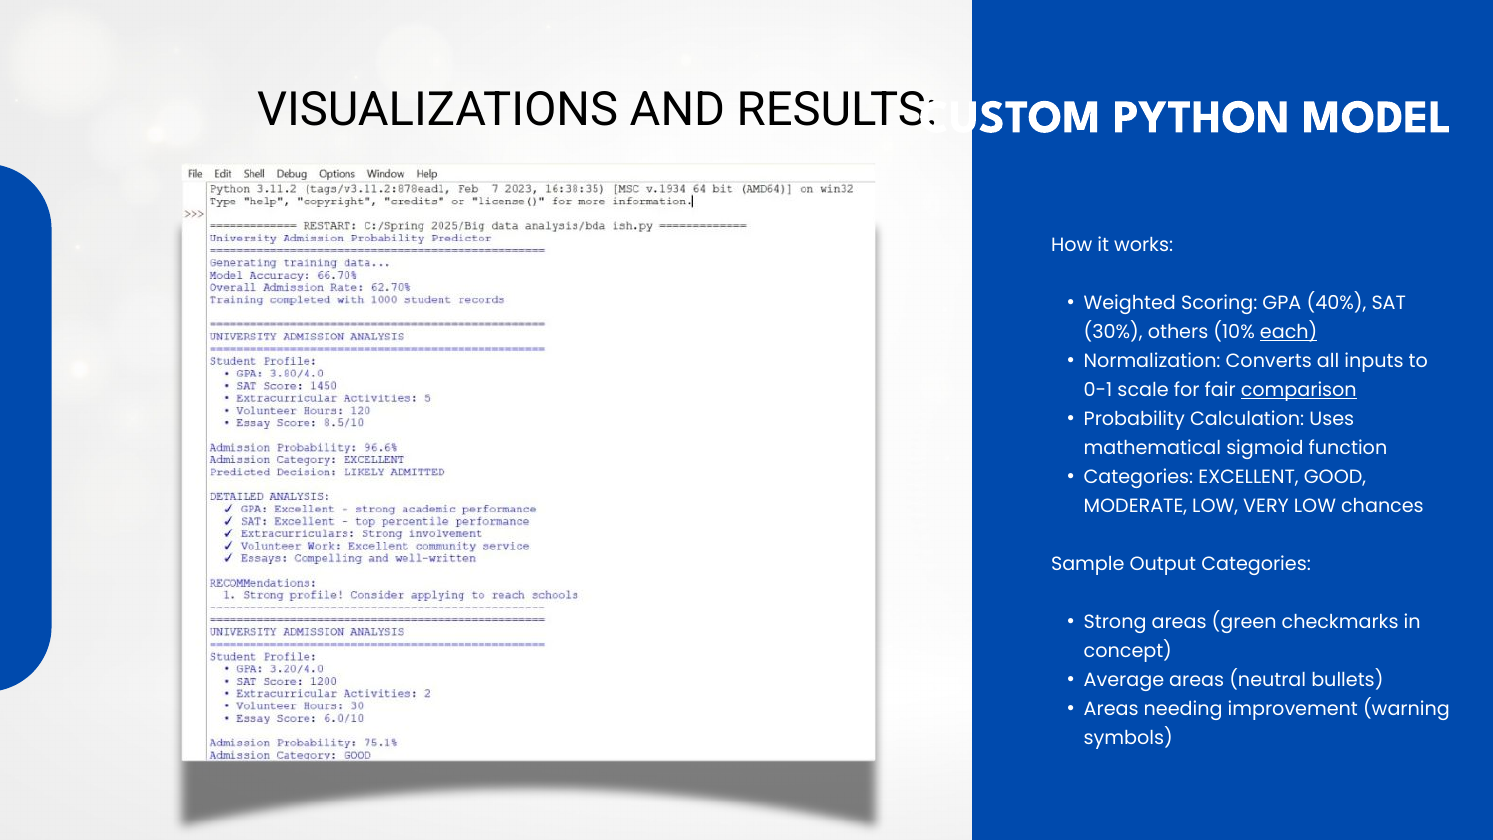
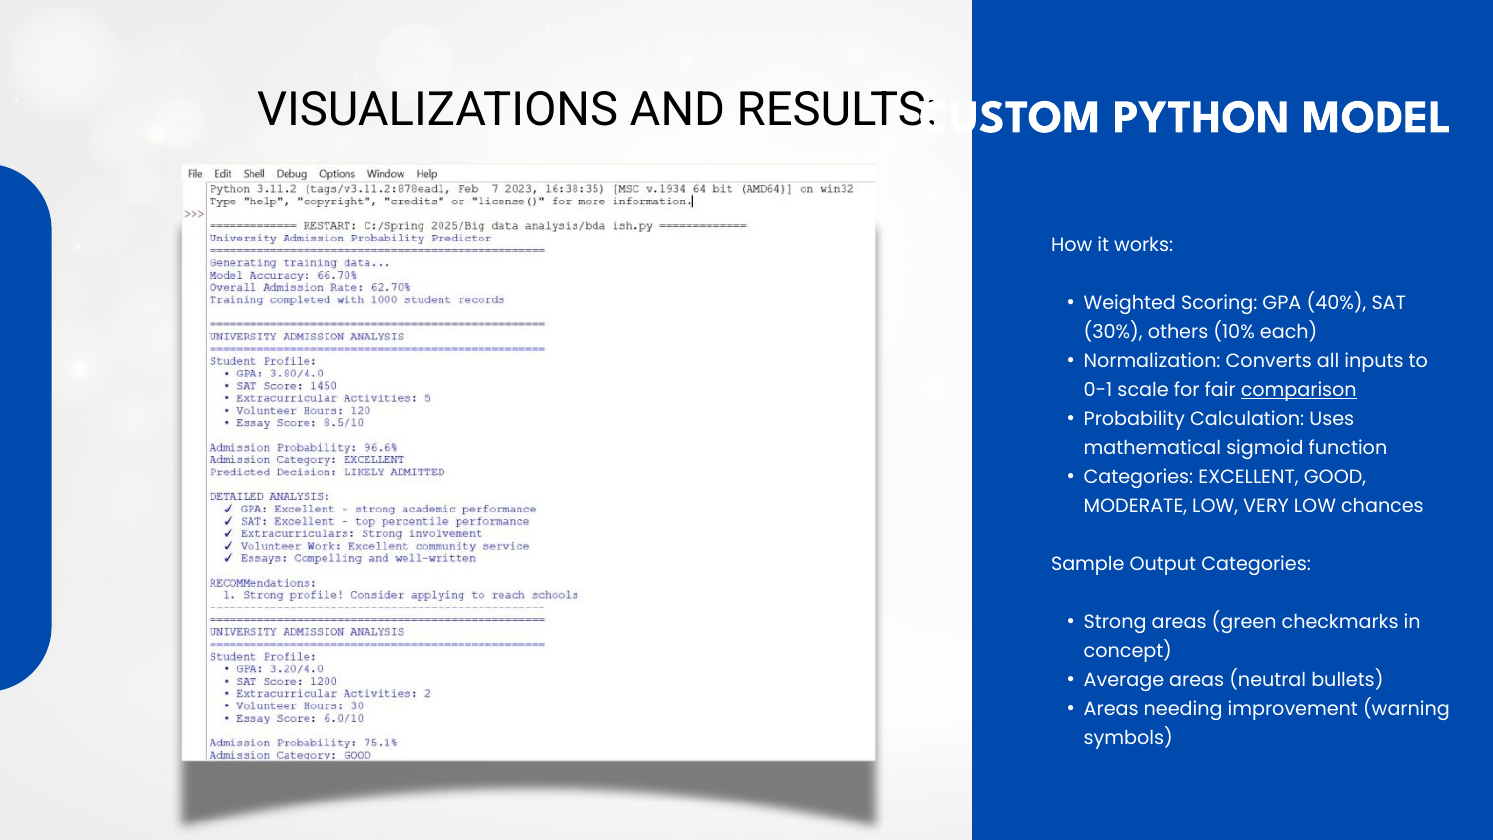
each underline: present -> none (1289, 332)
